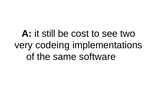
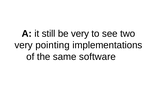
be cost: cost -> very (80, 33)
codeing: codeing -> pointing (53, 45)
